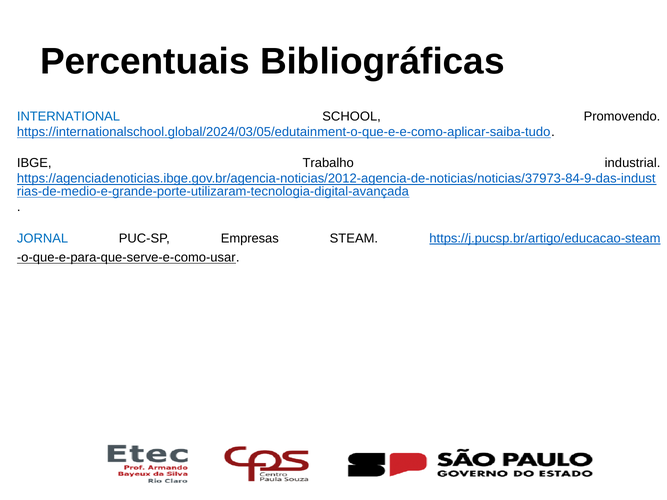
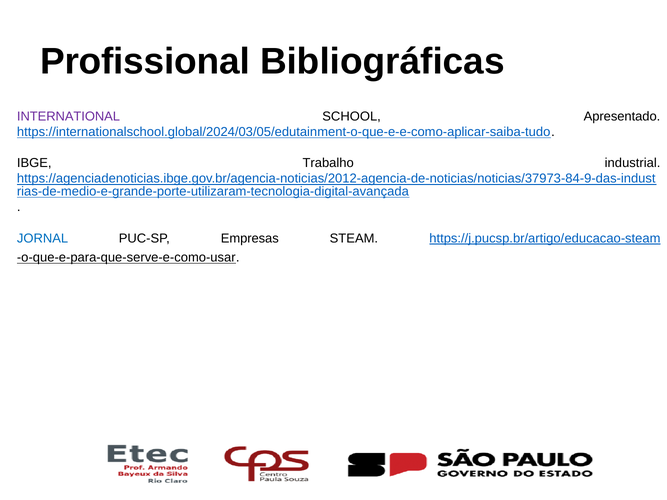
Percentuais: Percentuais -> Profissional (145, 61)
INTERNATIONAL colour: blue -> purple (68, 116)
Promovendo: Promovendo -> Apresentado (622, 116)
